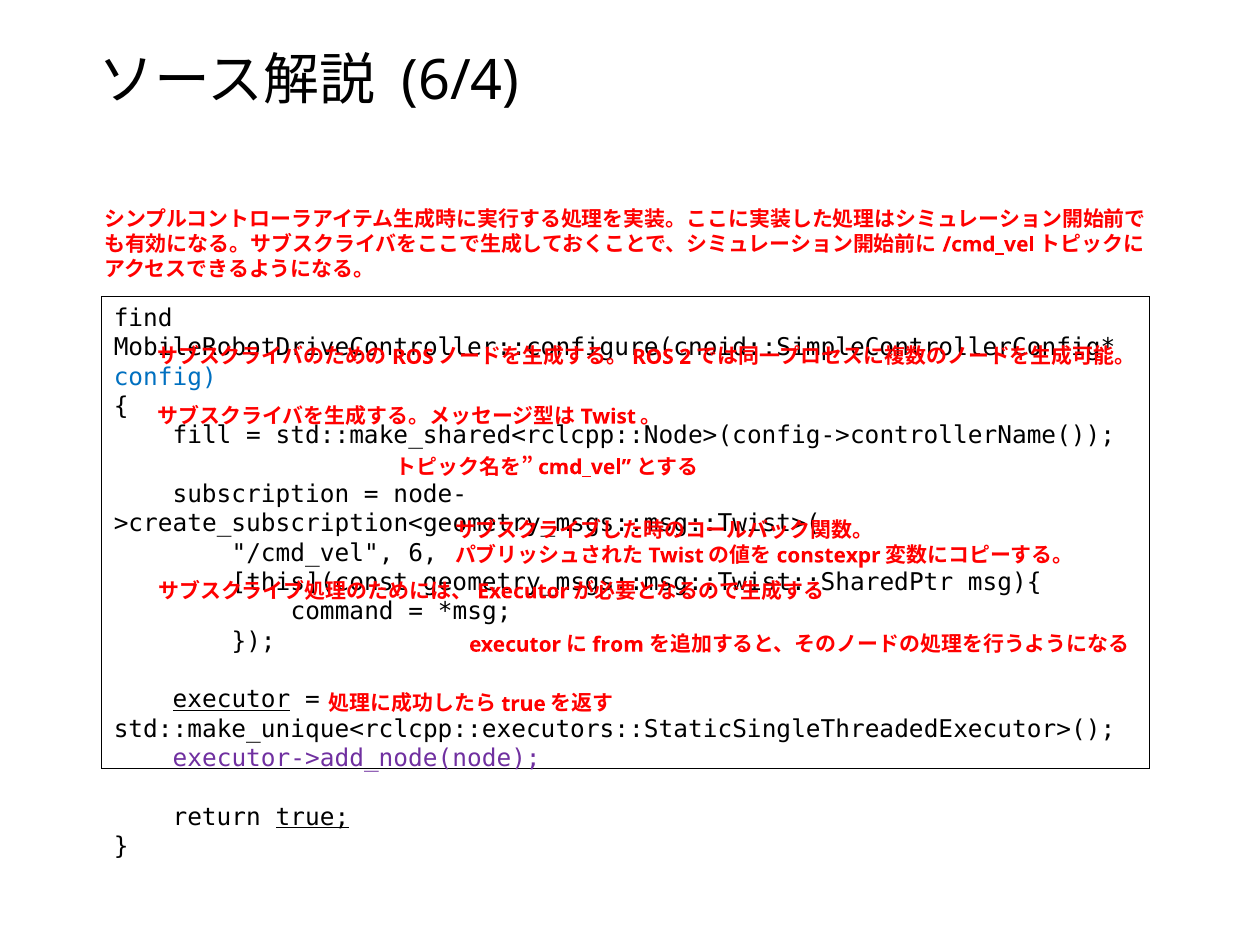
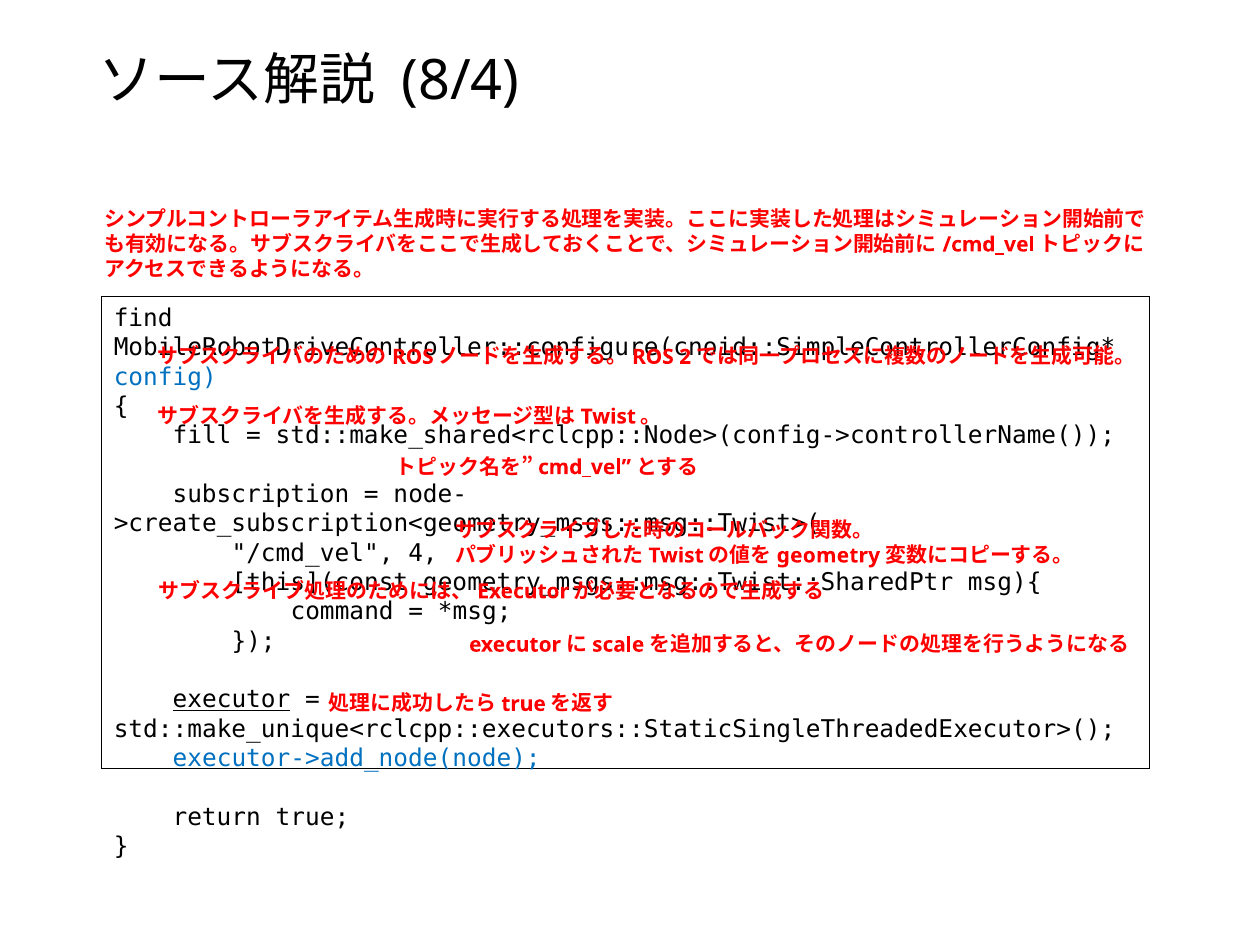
6/4: 6/4 -> 8/4 (460, 81)
6: 6 -> 4 (423, 553)
constexpr: constexpr -> geometry (828, 556)
from: from -> scale (618, 645)
executor->add_node(node colour: purple -> blue (357, 758)
true underline: present -> none (312, 817)
